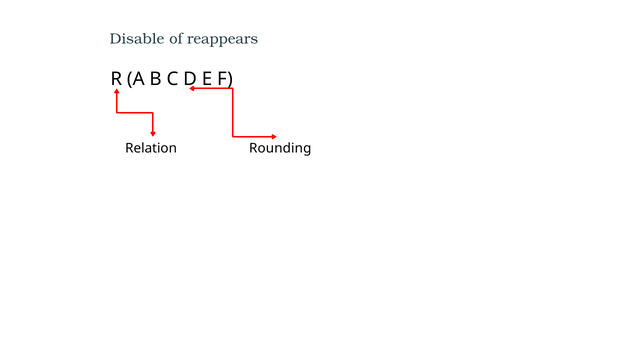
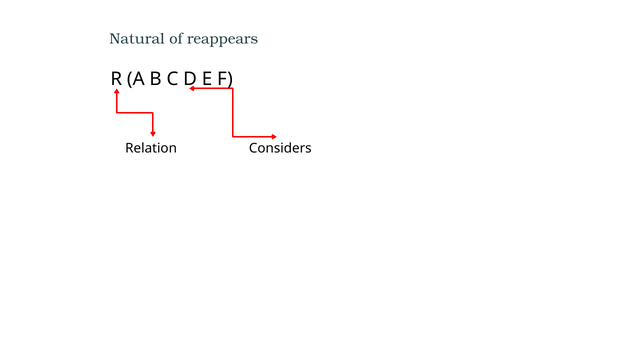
Disable: Disable -> Natural (137, 39)
Rounding: Rounding -> Considers (280, 148)
